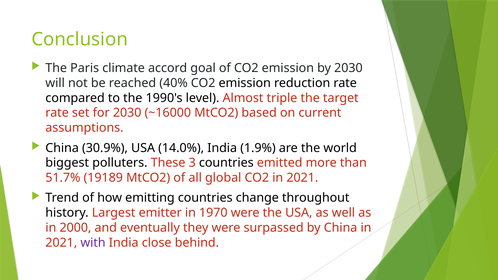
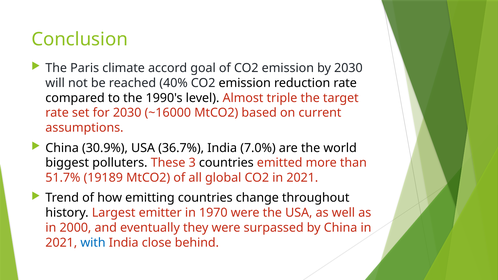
14.0%: 14.0% -> 36.7% (181, 148)
1.9%: 1.9% -> 7.0% (258, 148)
with colour: purple -> blue (93, 243)
